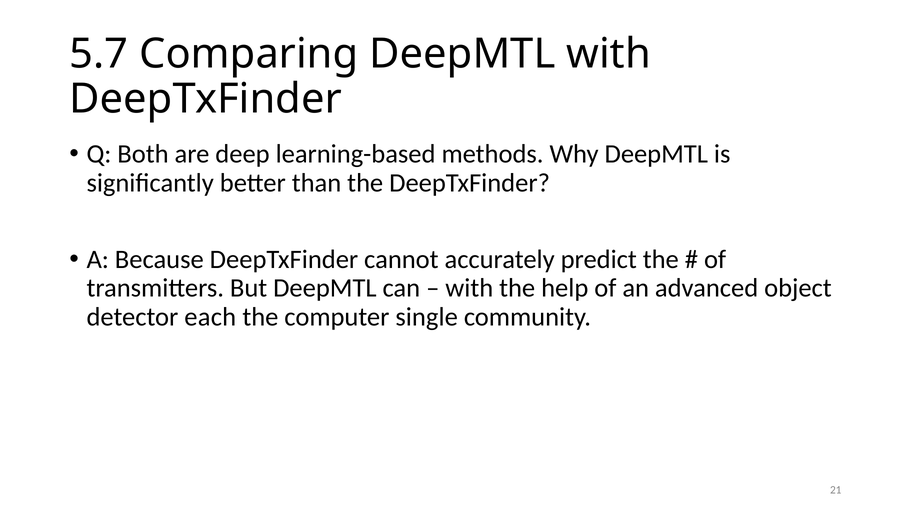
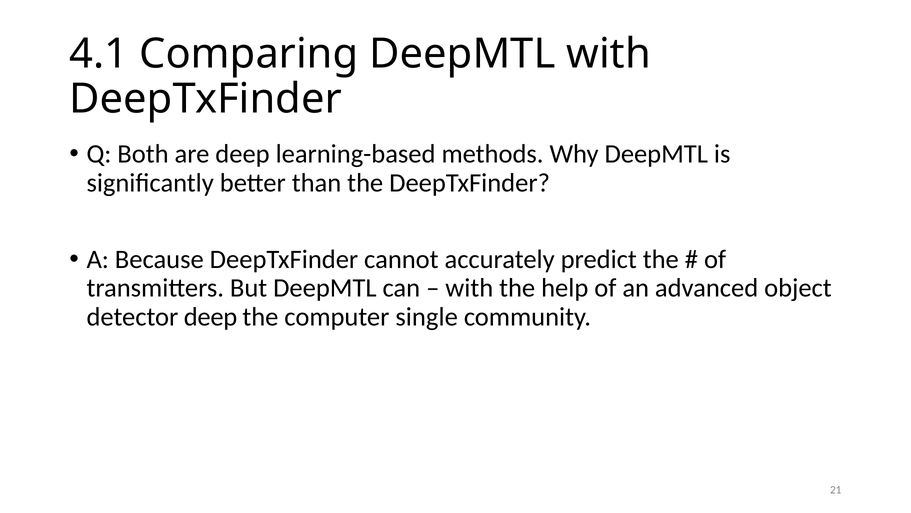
5.7: 5.7 -> 4.1 (99, 54)
detector each: each -> deep (211, 317)
